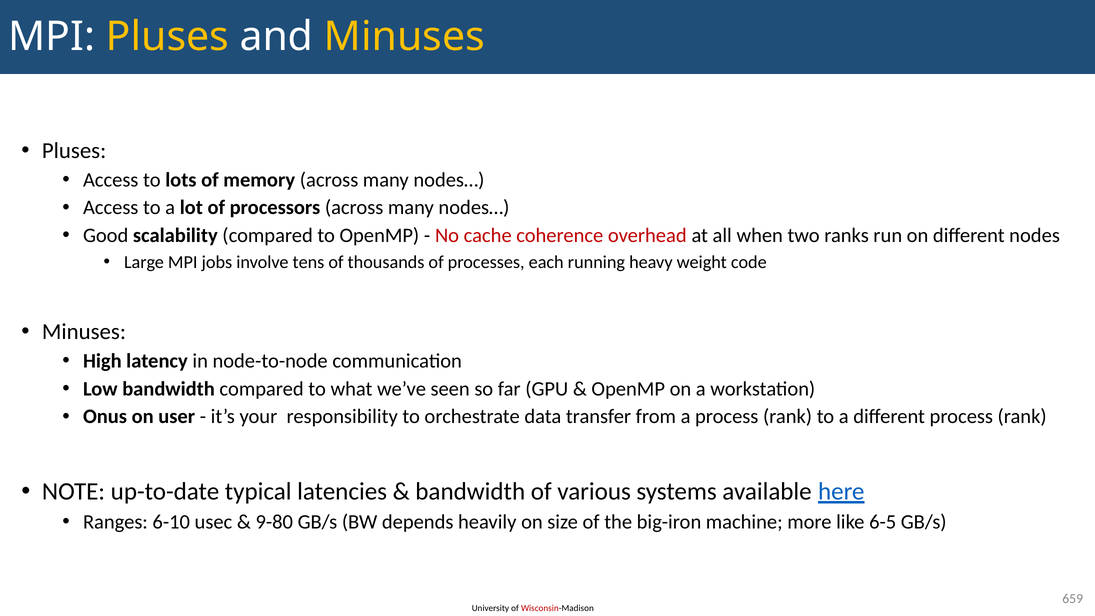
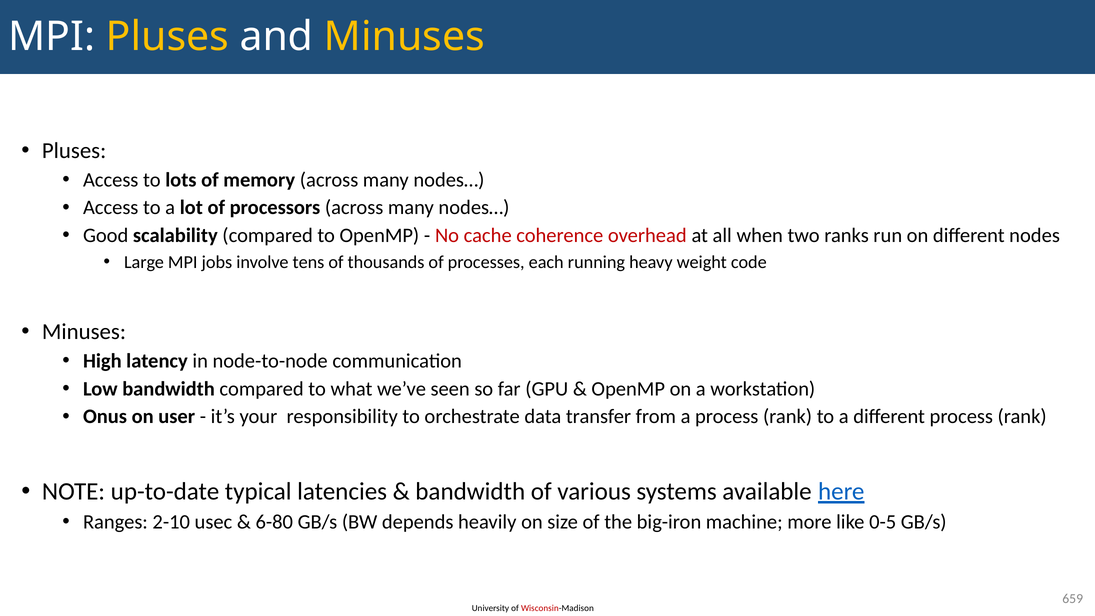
6-10: 6-10 -> 2-10 (171, 522)
9-80: 9-80 -> 6-80 (274, 522)
6-5: 6-5 -> 0-5 (883, 522)
